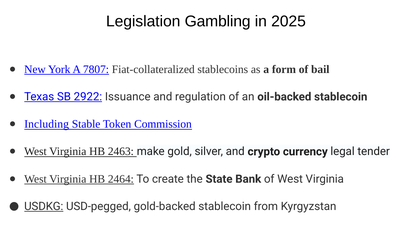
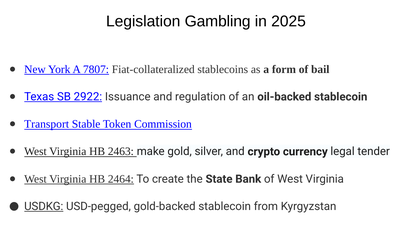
Including: Including -> Transport (47, 124)
